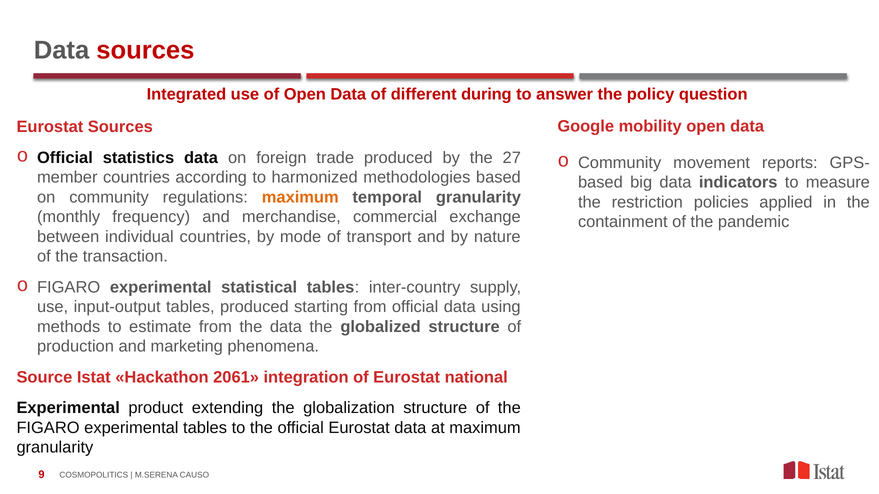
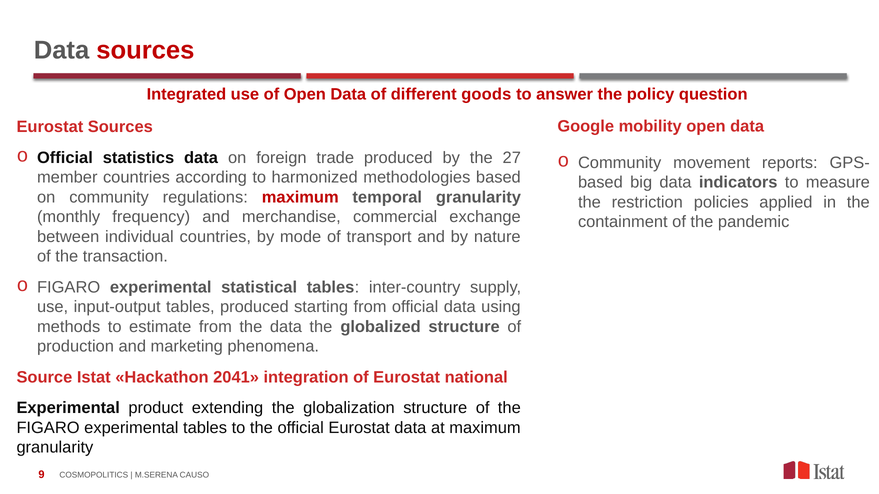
during: during -> goods (486, 94)
maximum colour: orange -> red (300, 197)
2061: 2061 -> 2041 (236, 377)
